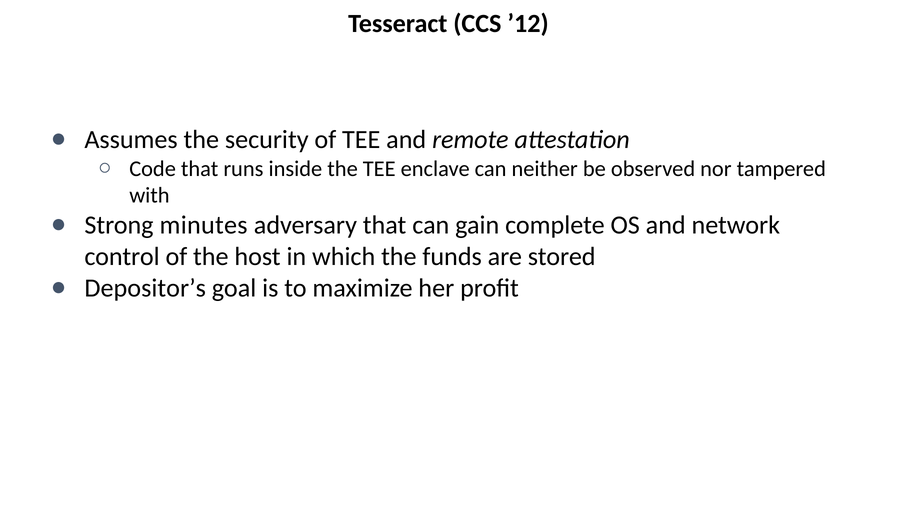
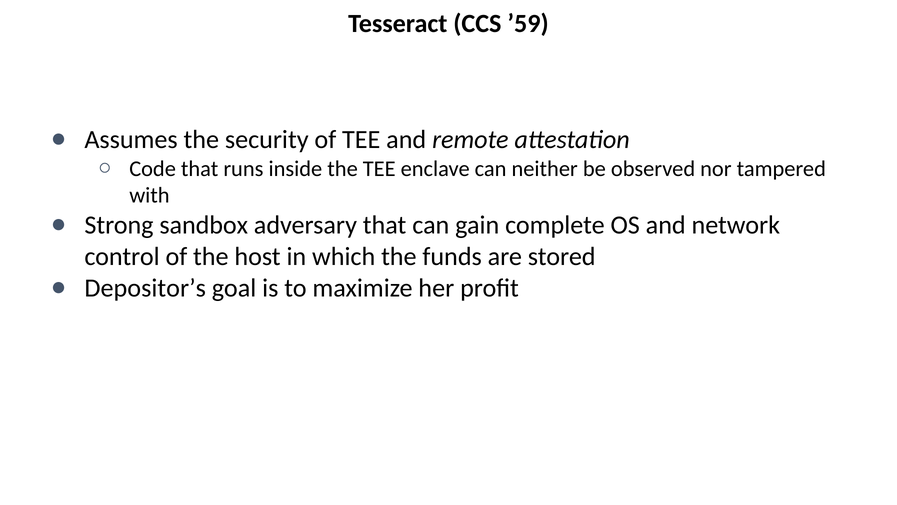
’12: ’12 -> ’59 (528, 24)
minutes: minutes -> sandbox (204, 225)
